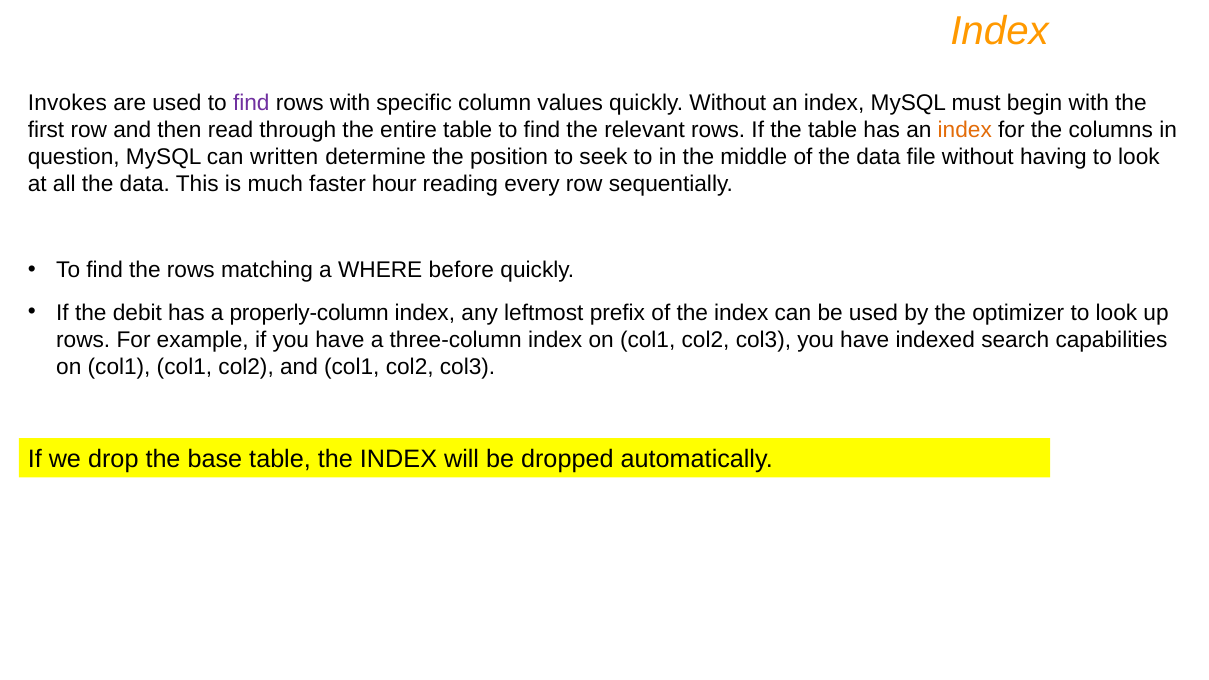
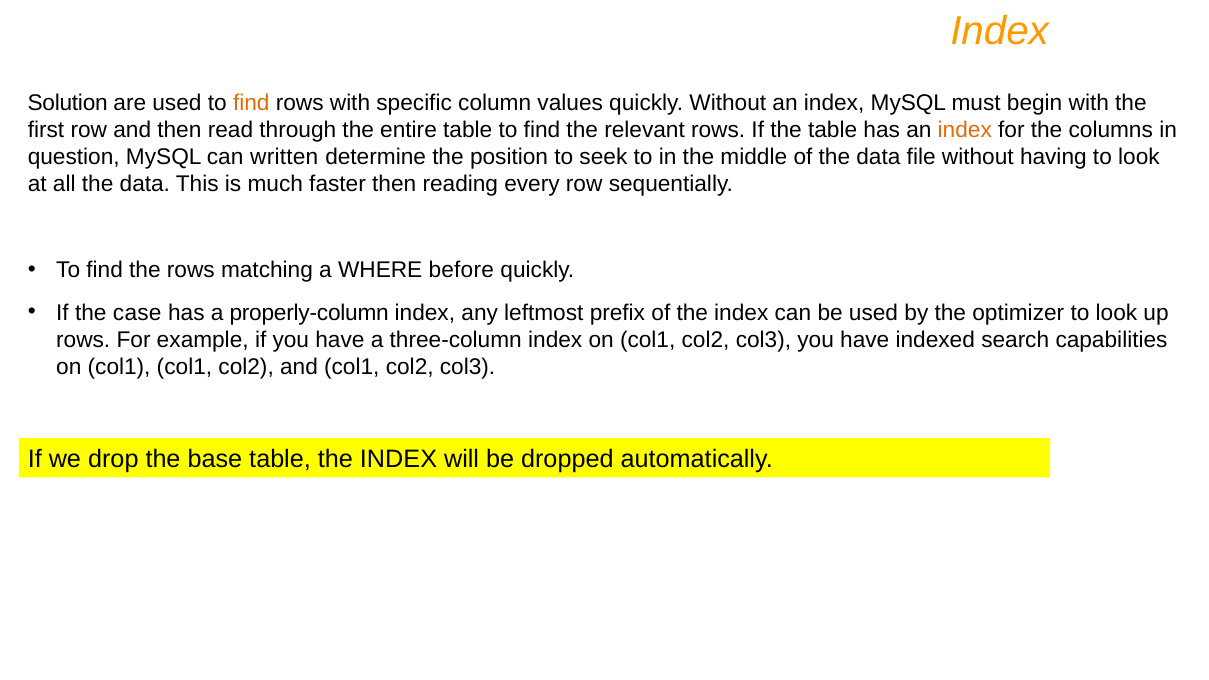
Invokes: Invokes -> Solution (68, 103)
find colour: purple -> orange (251, 103)
faster hour: hour -> then (394, 184)
debit: debit -> case (137, 313)
